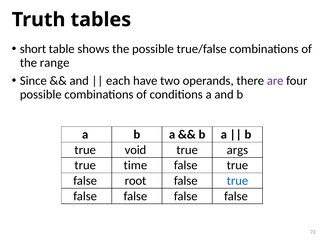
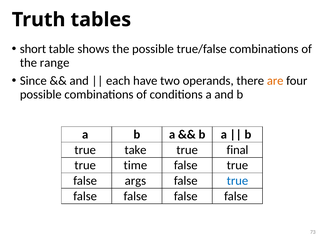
are colour: purple -> orange (275, 81)
void: void -> take (135, 150)
args: args -> final (237, 150)
root: root -> args (135, 181)
